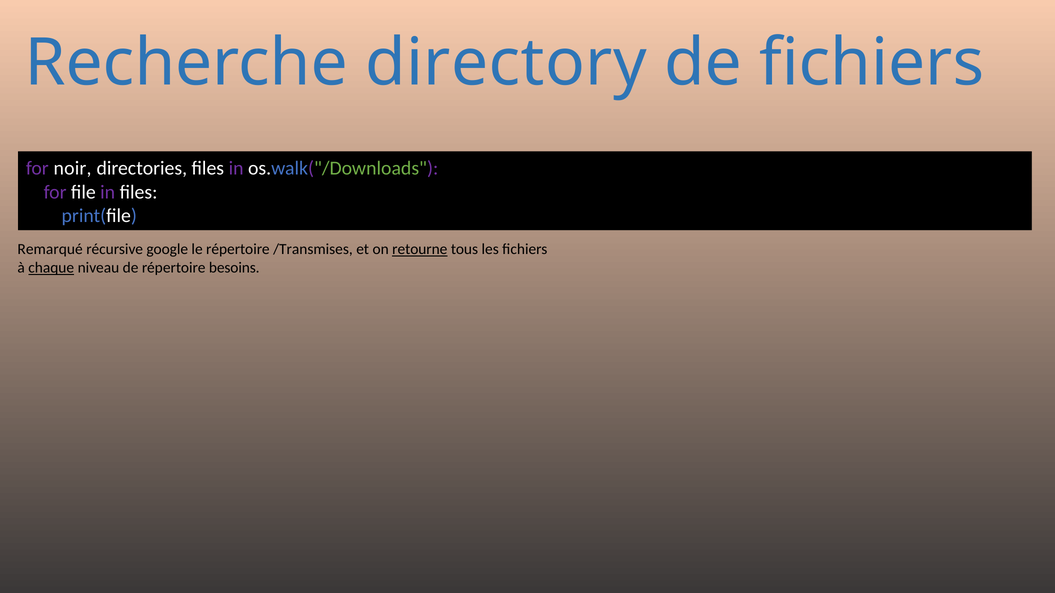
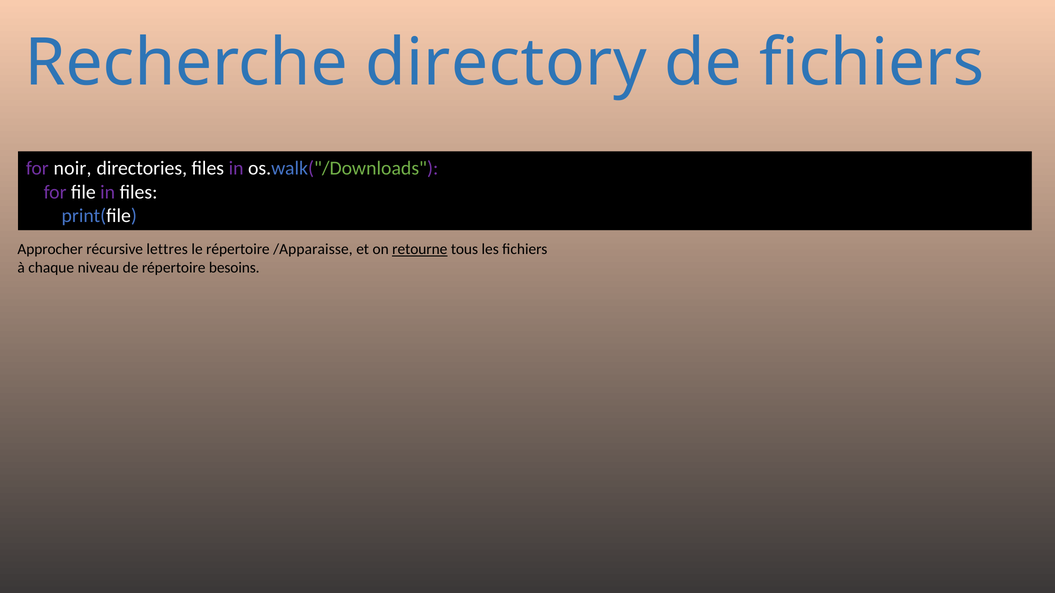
Remarqué: Remarqué -> Approcher (50, 249)
google: google -> lettres (167, 249)
/Transmises: /Transmises -> /Apparaisse (313, 249)
chaque underline: present -> none (51, 268)
